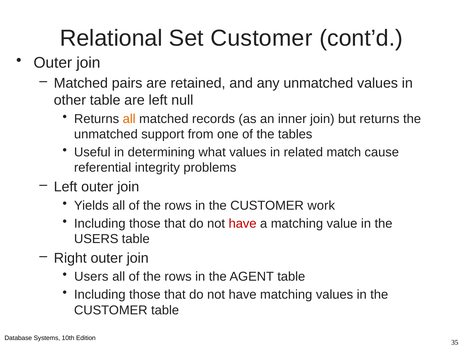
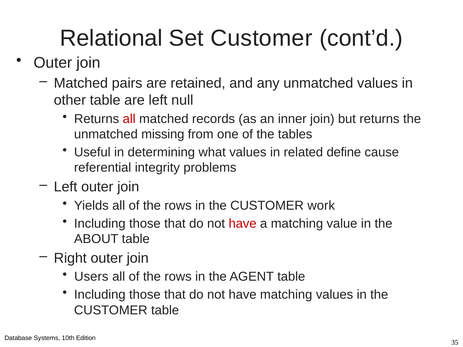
all colour: orange -> red (129, 119)
support: support -> missing (163, 134)
match: match -> define (344, 152)
USERS: USERS -> ABOUT (96, 239)
